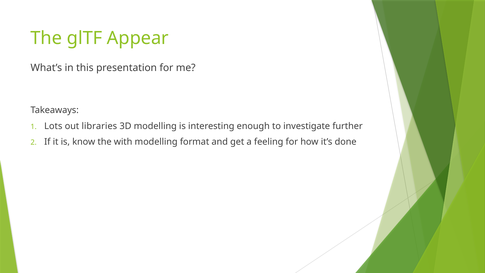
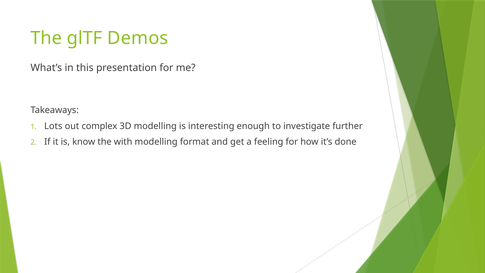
Appear: Appear -> Demos (138, 38)
libraries: libraries -> complex (99, 126)
